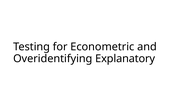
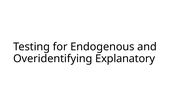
Econometric: Econometric -> Endogenous (102, 47)
